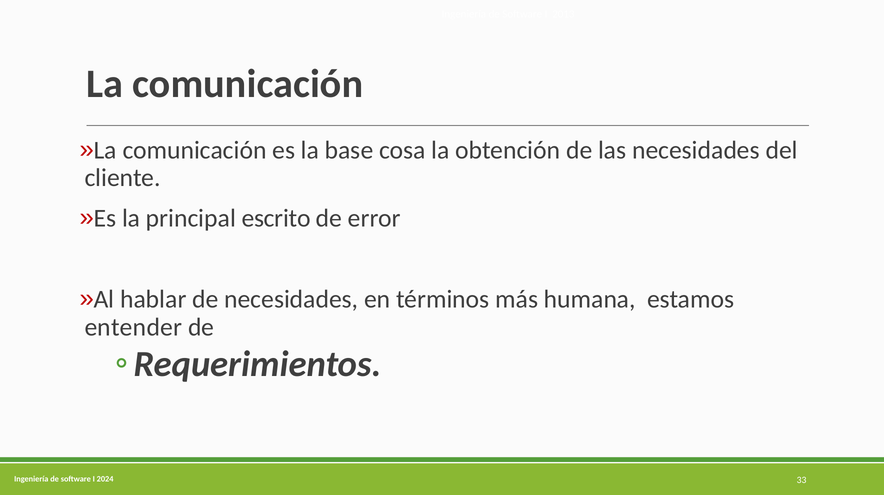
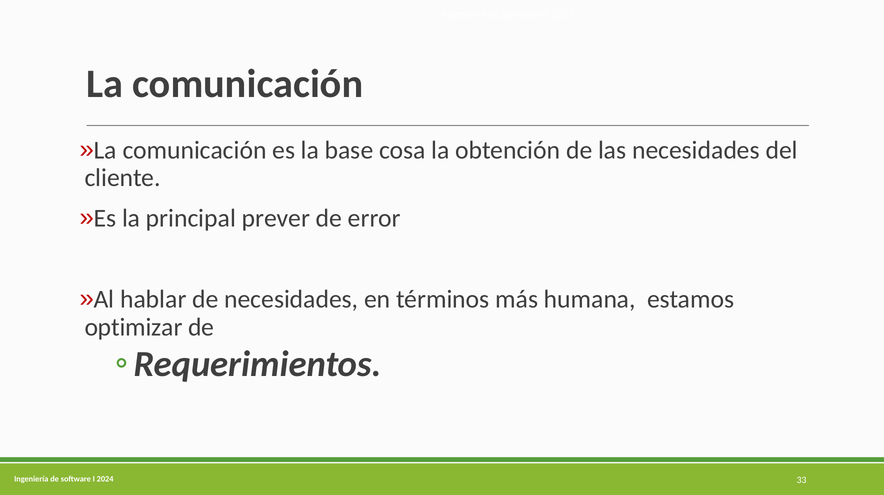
escrito: escrito -> prever (276, 218)
entender: entender -> optimizar (133, 327)
